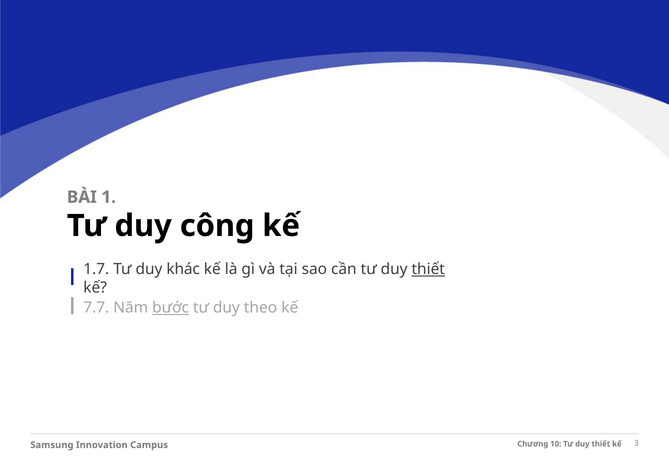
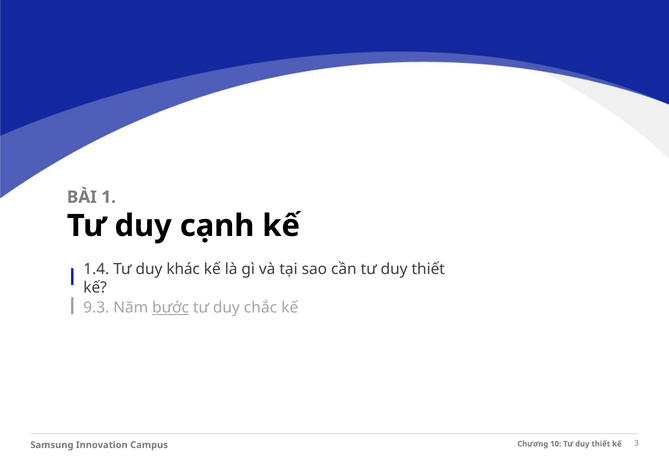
công: công -> cạnh (217, 226)
1.7: 1.7 -> 1.4 (96, 270)
thiết underline: present -> none (428, 270)
7.7: 7.7 -> 9.3 (96, 308)
theo: theo -> chắc (261, 308)
